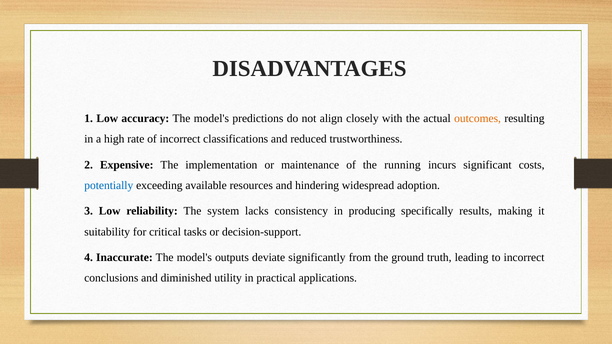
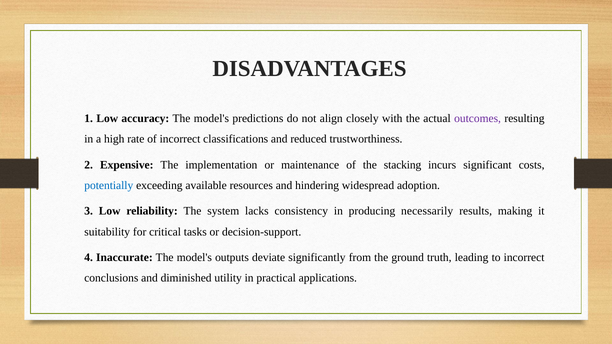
outcomes colour: orange -> purple (478, 119)
running: running -> stacking (403, 165)
specifically: specifically -> necessarily (427, 211)
